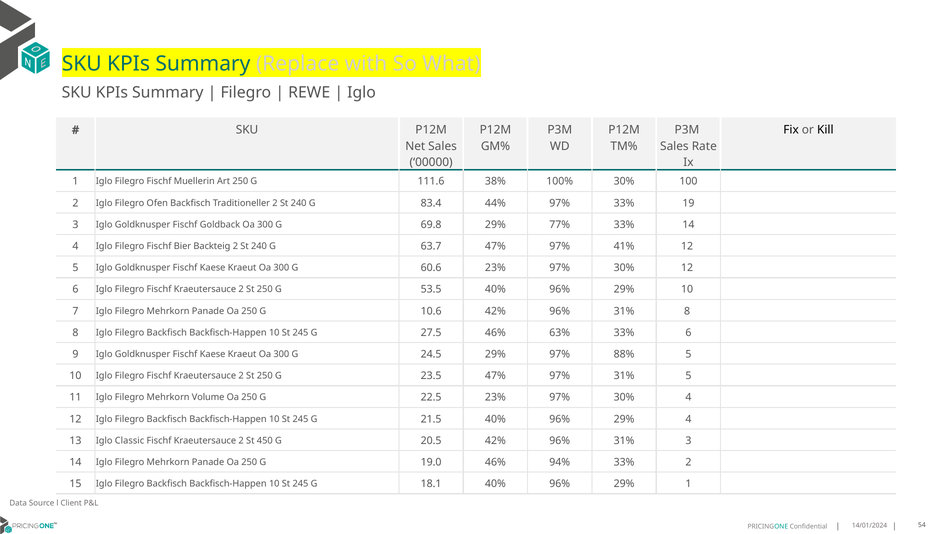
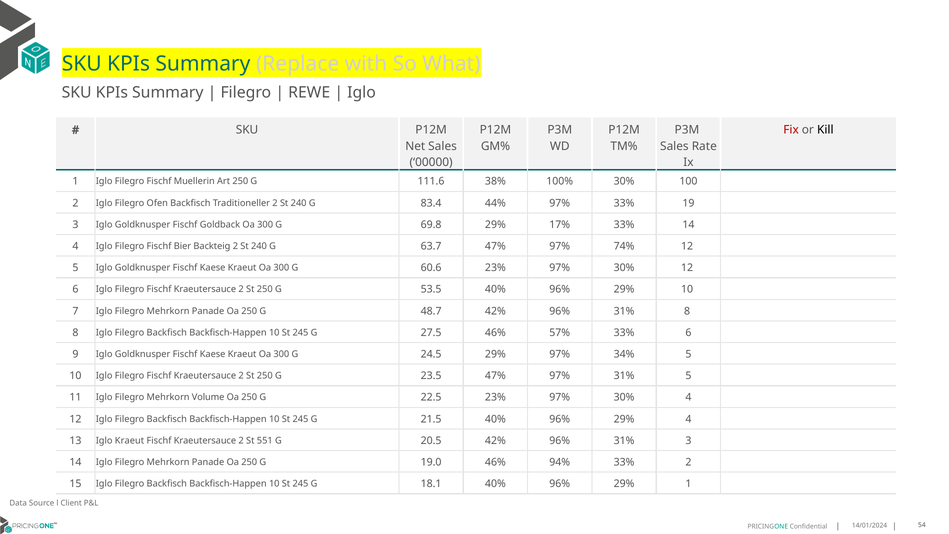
Fix colour: black -> red (791, 130)
77%: 77% -> 17% (560, 225)
41%: 41% -> 74% (624, 246)
10.6: 10.6 -> 48.7 (431, 311)
63%: 63% -> 57% (560, 333)
88%: 88% -> 34% (624, 354)
Iglo Classic: Classic -> Kraeut (130, 440)
450: 450 -> 551 (265, 440)
